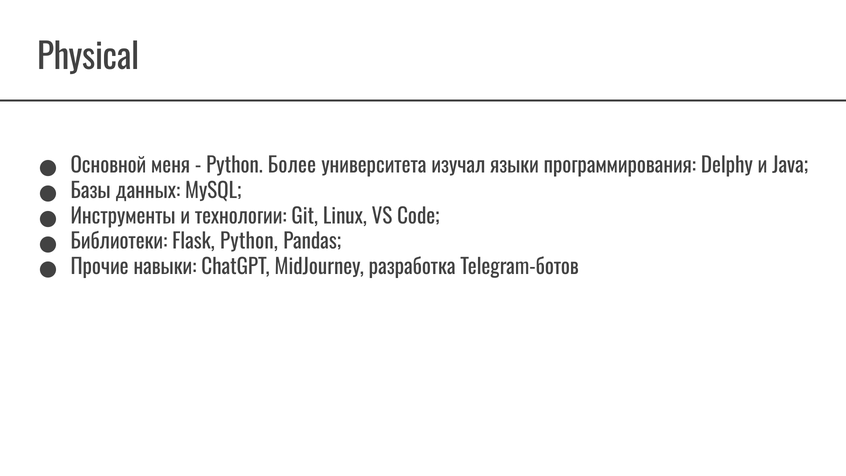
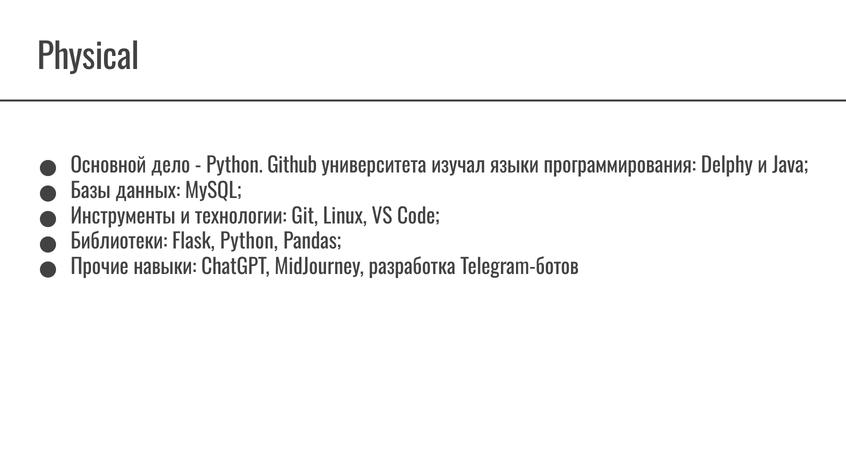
меня: меня -> дело (171, 166)
Более: Более -> Github (292, 166)
